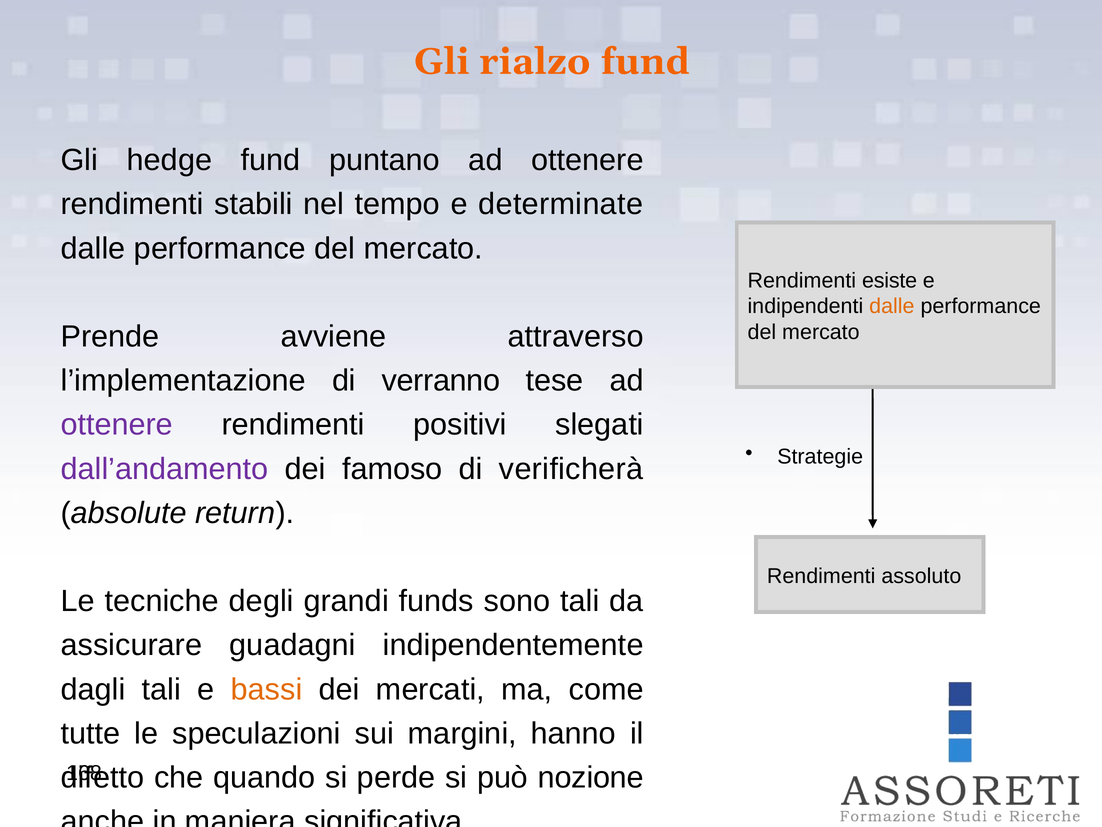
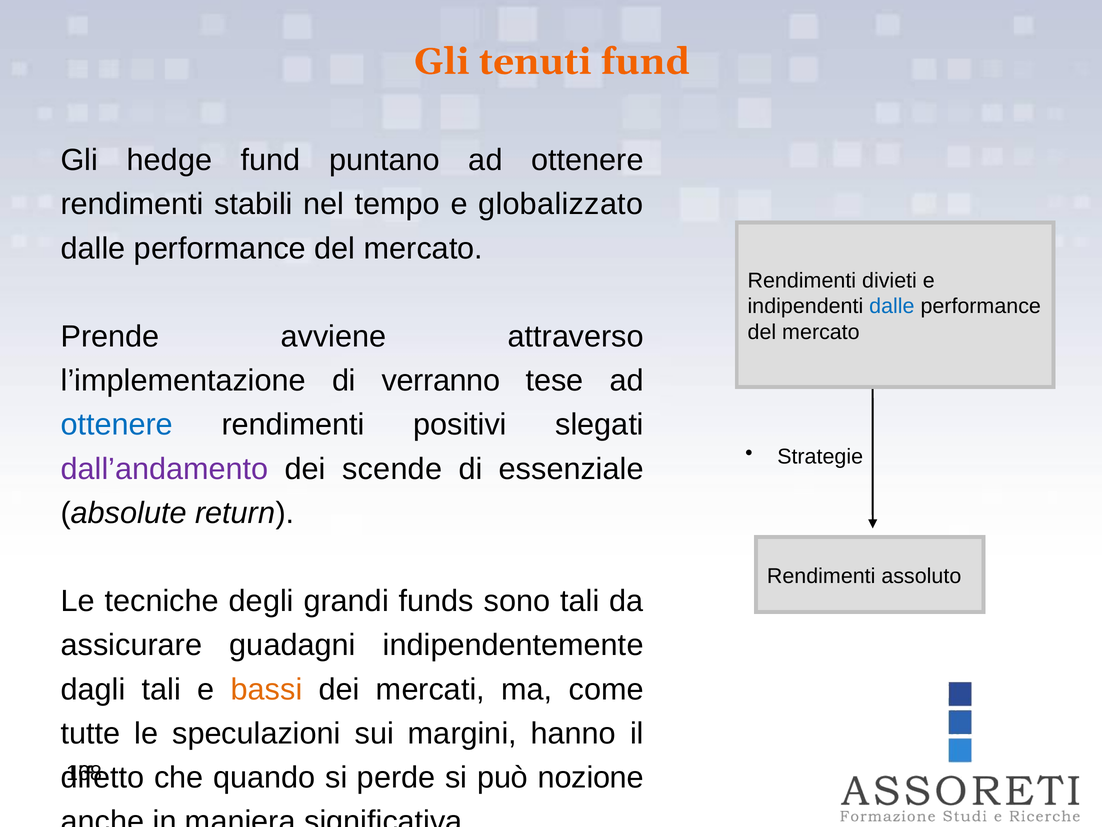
rialzo: rialzo -> tenuti (535, 62)
determinate: determinate -> globalizzato (561, 204)
esiste: esiste -> divieti (889, 280)
dalle colour: orange -> blue (892, 306)
ottenere colour: purple -> blue (117, 425)
famoso: famoso -> scende (392, 469)
verificherà: verificherà -> essenziale (571, 469)
